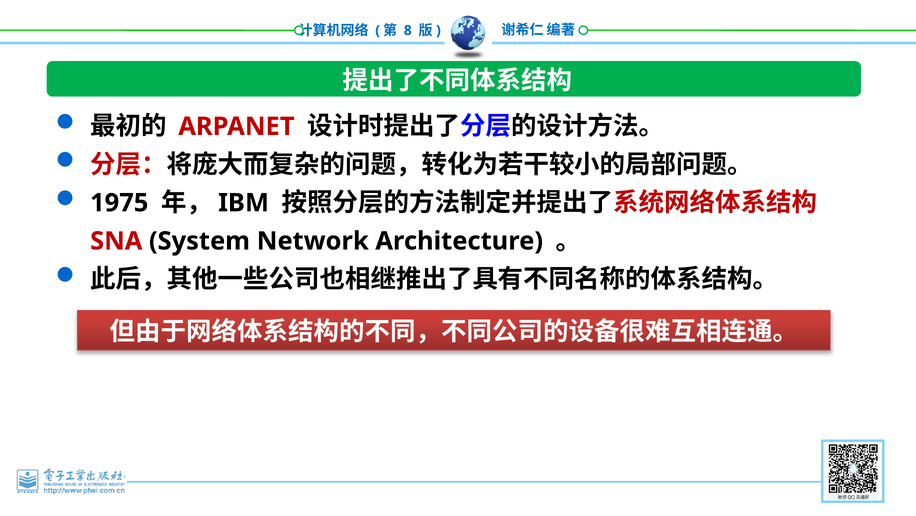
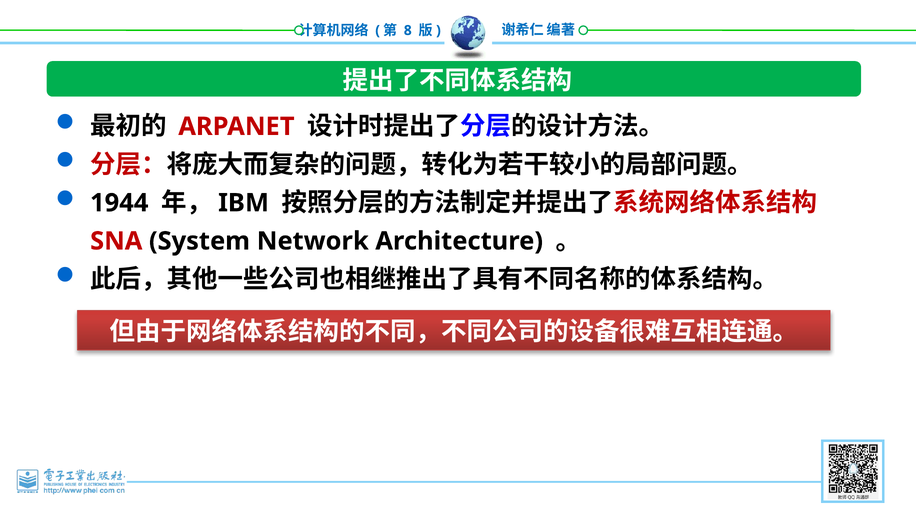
1975: 1975 -> 1944 (119, 203)
